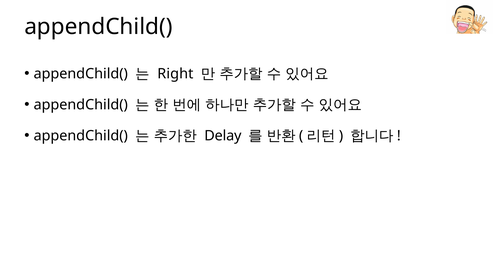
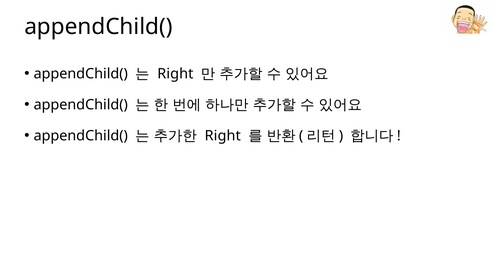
Delay: Delay -> Right (223, 136)
